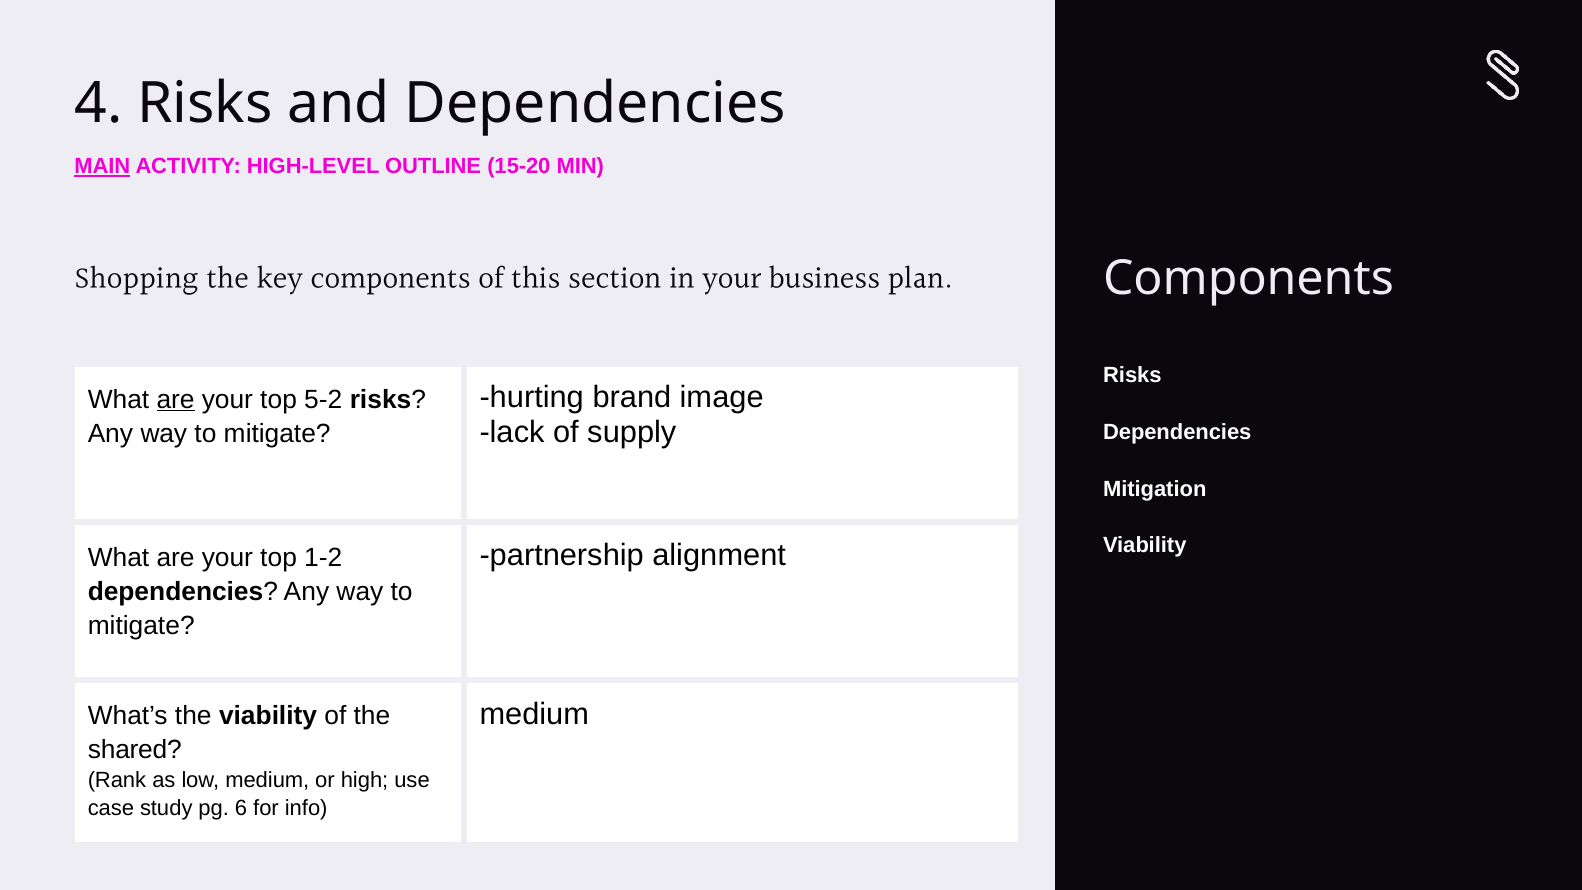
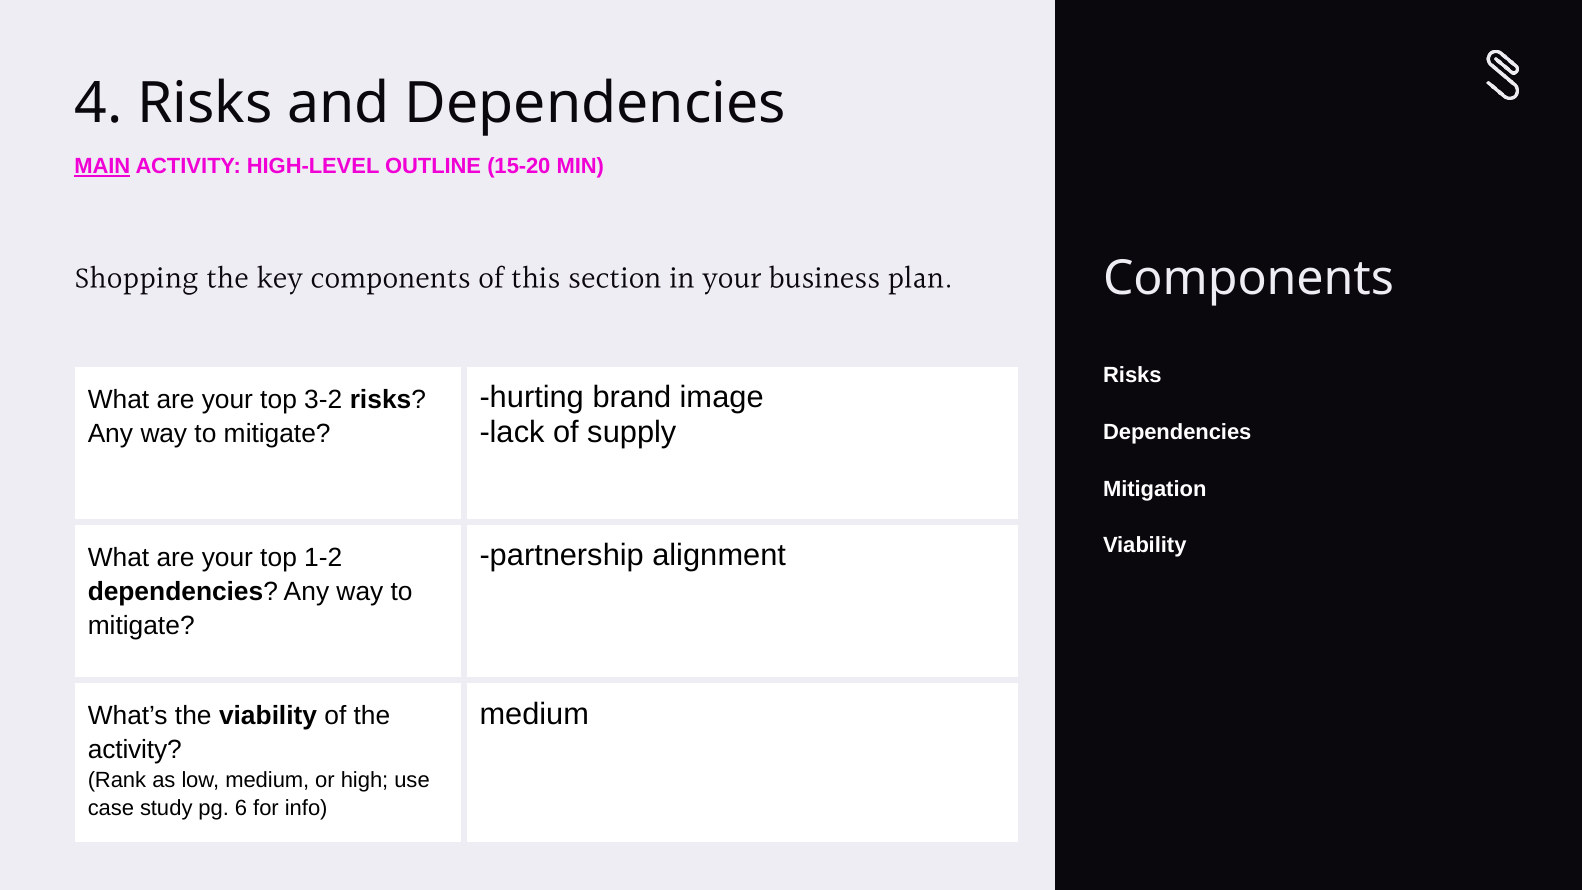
are underline: present -> none (176, 399)
5-2: 5-2 -> 3-2 (323, 399)
shared: shared -> activity (135, 750)
